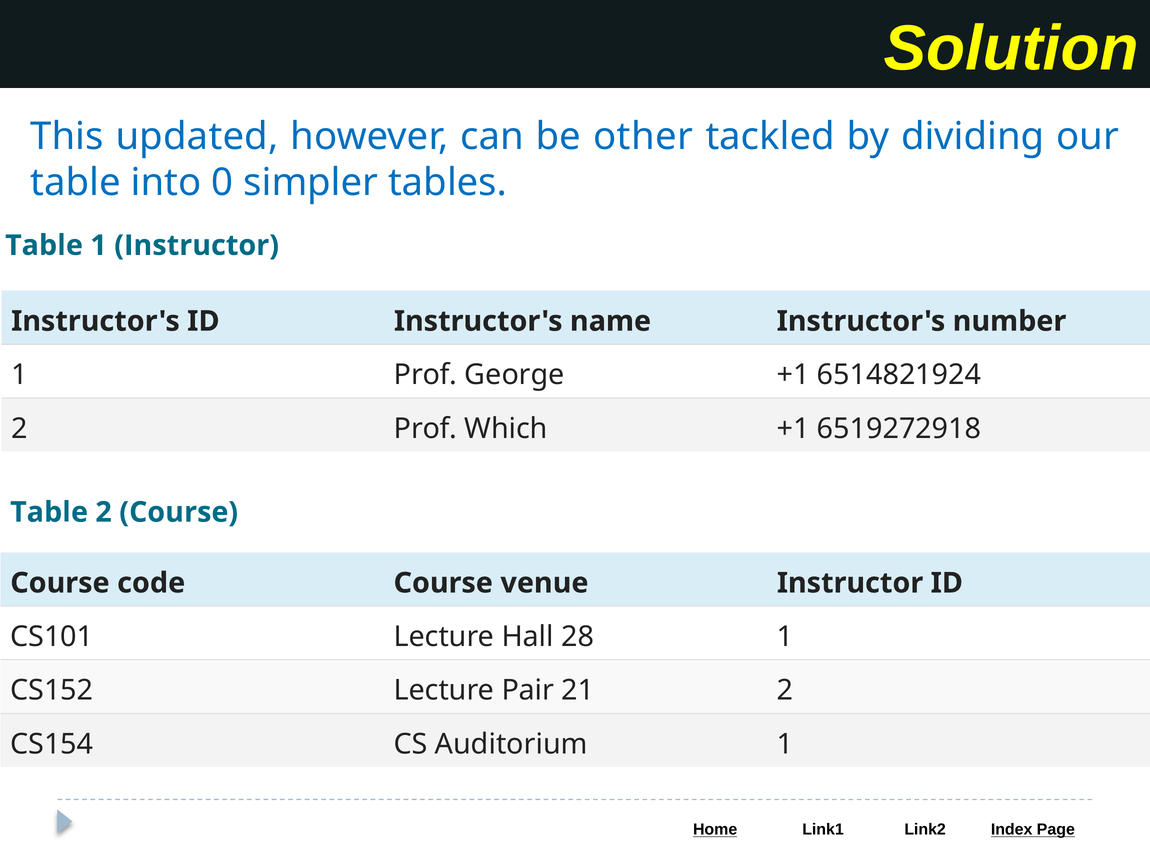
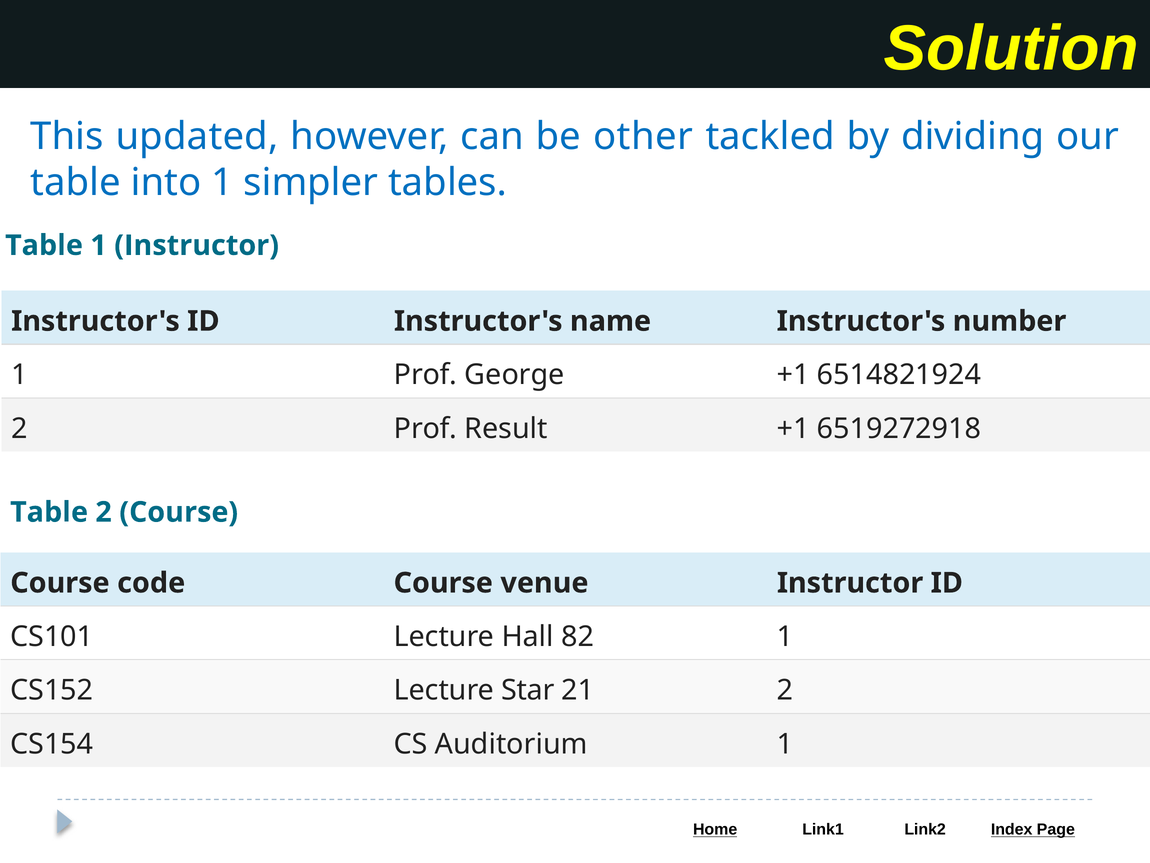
into 0: 0 -> 1 (222, 183)
Which: Which -> Result (506, 428)
28: 28 -> 82 (578, 636)
Pair: Pair -> Star (528, 690)
